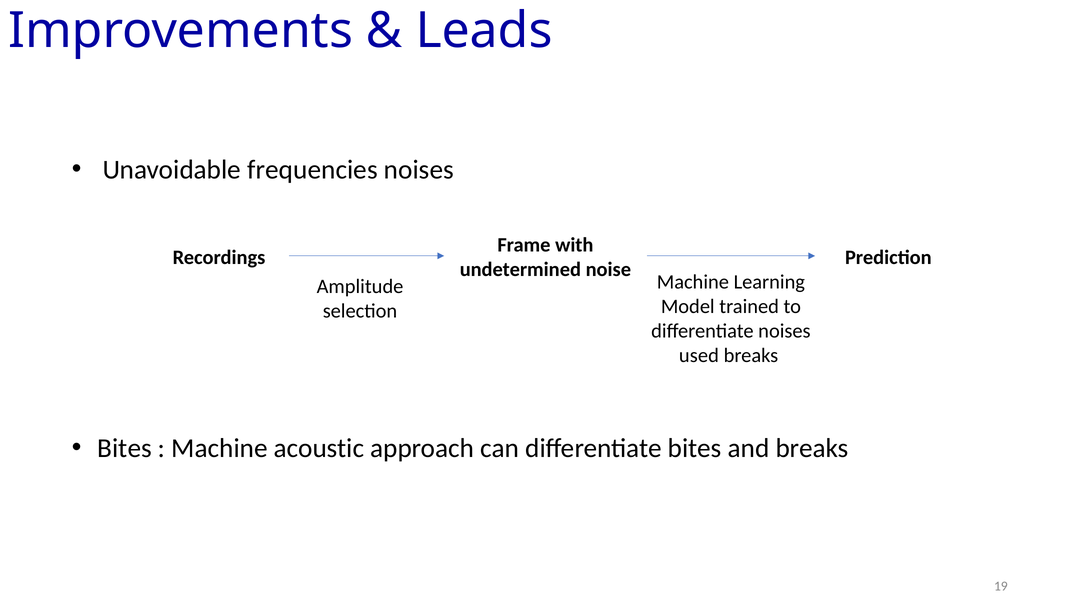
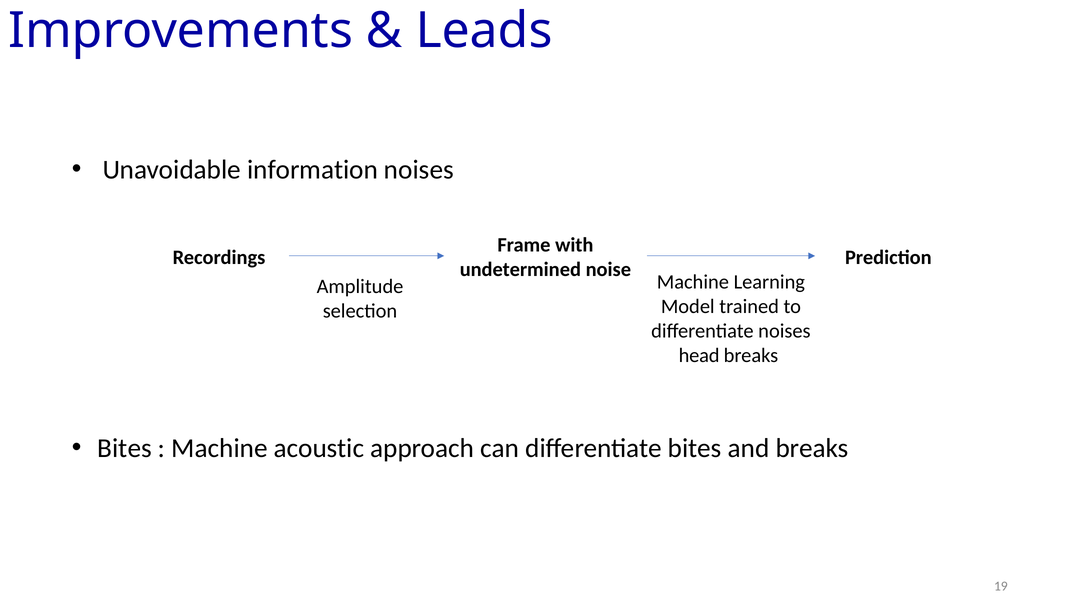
frequencies: frequencies -> information (313, 169)
used: used -> head (699, 355)
